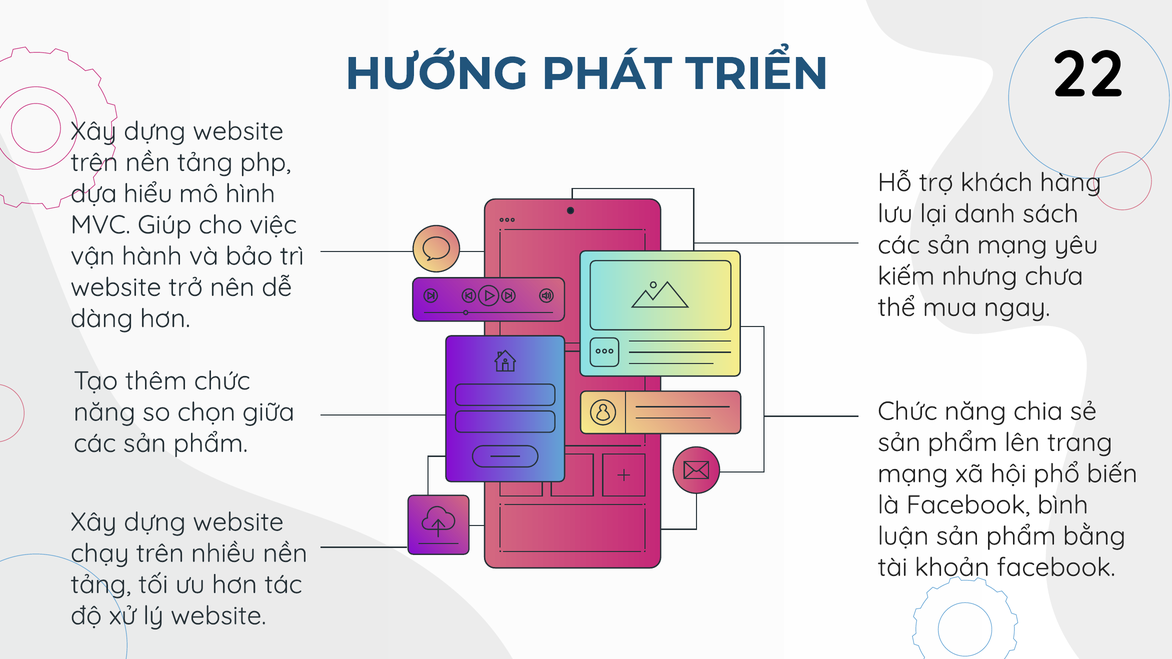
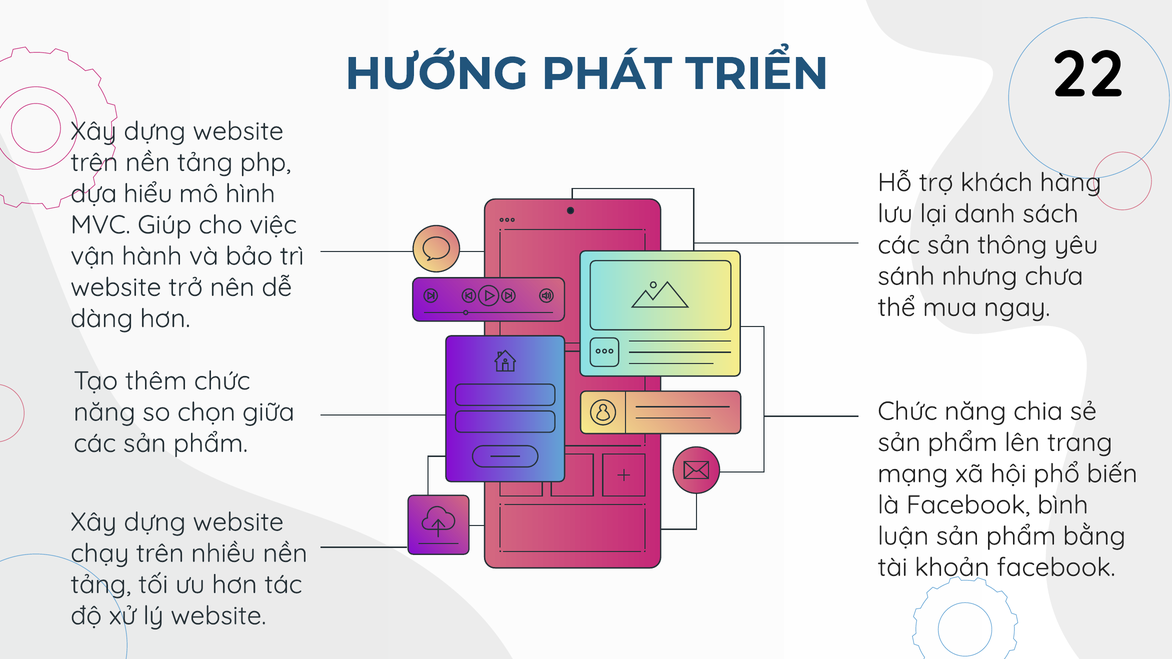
sản mạng: mạng -> thông (1012, 245)
kiếm: kiếm -> sánh (906, 276)
